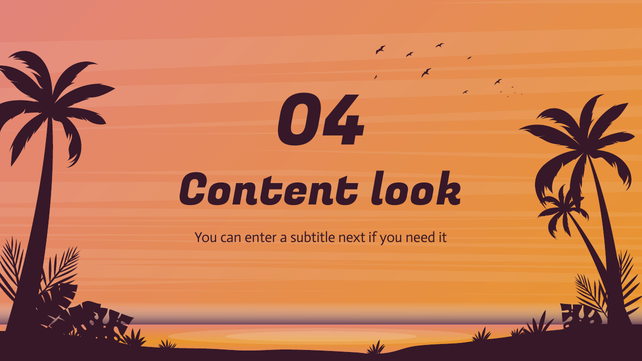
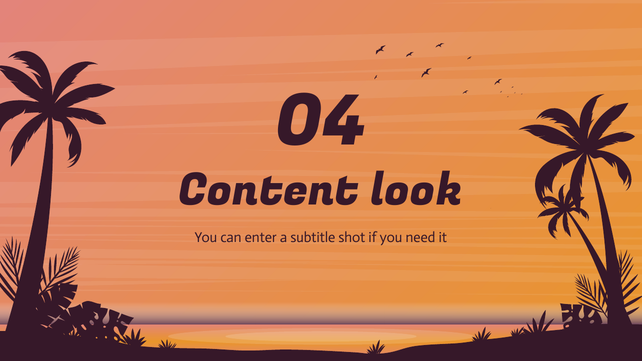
next: next -> shot (352, 238)
